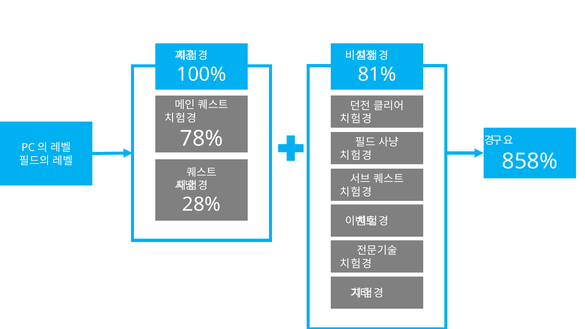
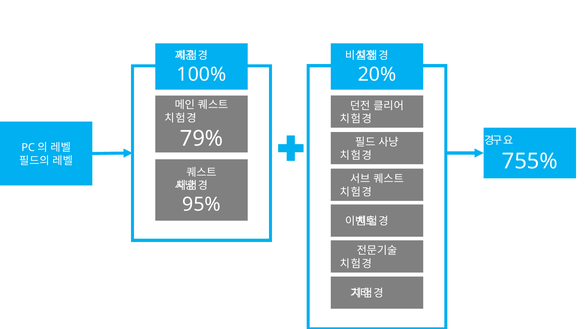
81%: 81% -> 20% (377, 74)
78%: 78% -> 79% (201, 139)
858%: 858% -> 755% (530, 161)
28%: 28% -> 95% (201, 204)
